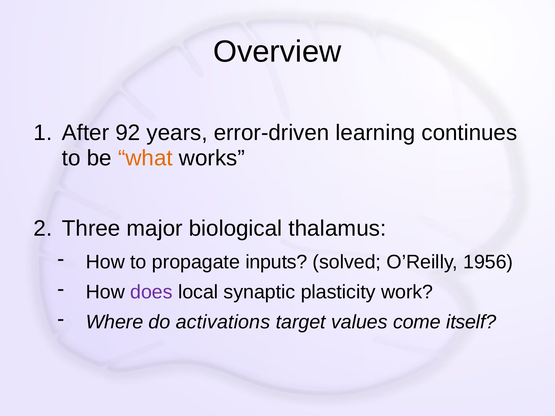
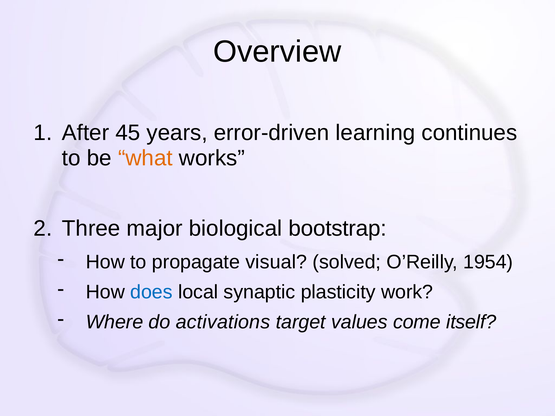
92: 92 -> 45 (128, 133)
thalamus: thalamus -> bootstrap (338, 229)
inputs: inputs -> visual (276, 262)
1956: 1956 -> 1954 (488, 262)
does colour: purple -> blue (151, 292)
